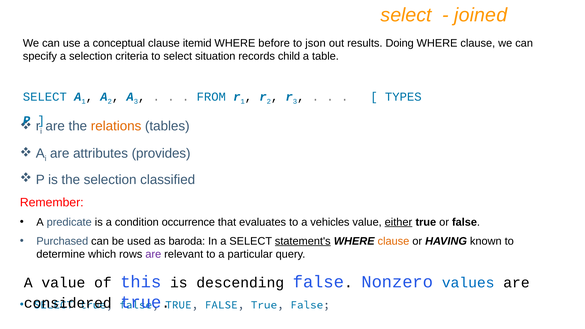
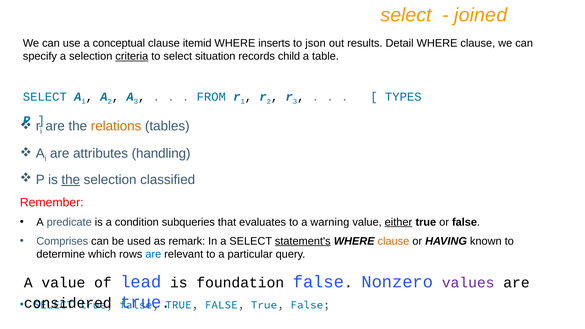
before: before -> inserts (274, 43)
Doing: Doing -> Detail (400, 43)
criteria underline: none -> present (132, 56)
provides: provides -> handling (161, 153)
the underline: none -> present (71, 180)
occurrence: occurrence -> subqueries (188, 222)
vehicles: vehicles -> warning (330, 222)
Purchased: Purchased -> Comprises (62, 241)
baroda: baroda -> remark (187, 241)
are colour: purple -> blue (153, 254)
this: this -> lead (141, 282)
descending: descending -> foundation (240, 283)
values colour: blue -> purple (468, 283)
